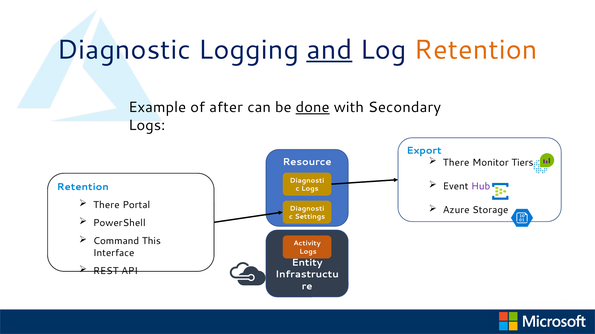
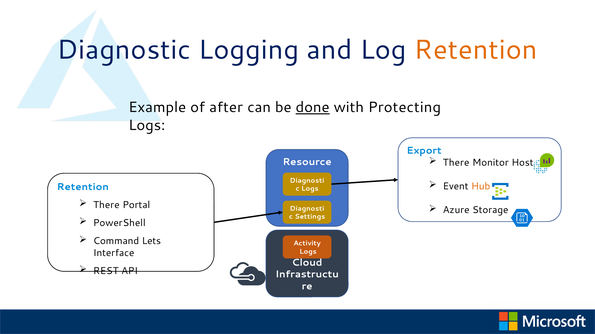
and underline: present -> none (329, 50)
Secondary: Secondary -> Protecting (404, 108)
Tiers: Tiers -> Host (522, 163)
Hub colour: purple -> orange (481, 187)
This: This -> Lets (151, 242)
Entity: Entity -> Cloud (307, 263)
